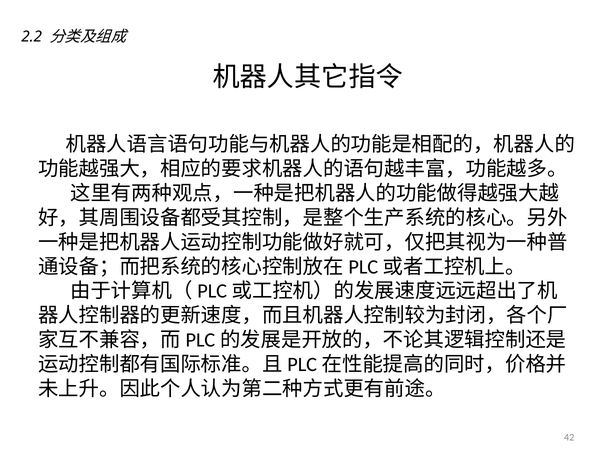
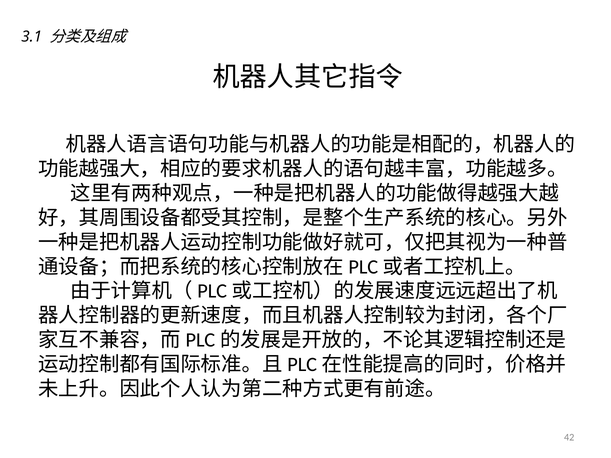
2.2: 2.2 -> 3.1 (32, 37)
